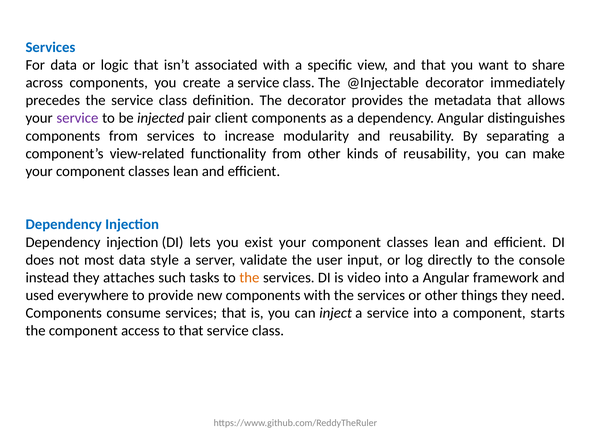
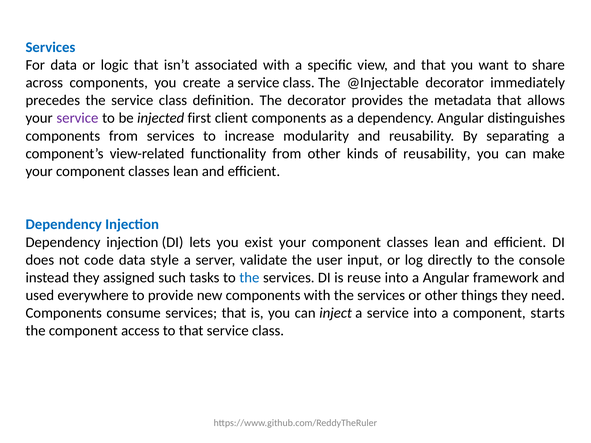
pair: pair -> first (199, 118)
most: most -> code (99, 260)
attaches: attaches -> assigned (129, 278)
the colour: orange -> blue (249, 278)
video: video -> reuse (364, 278)
